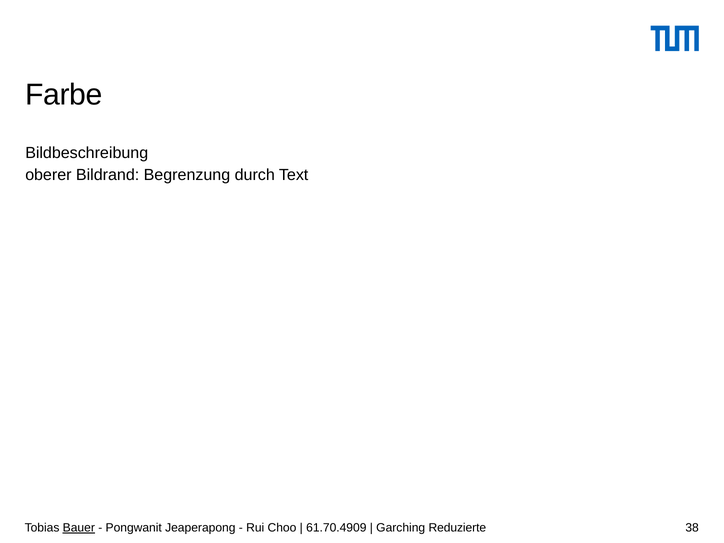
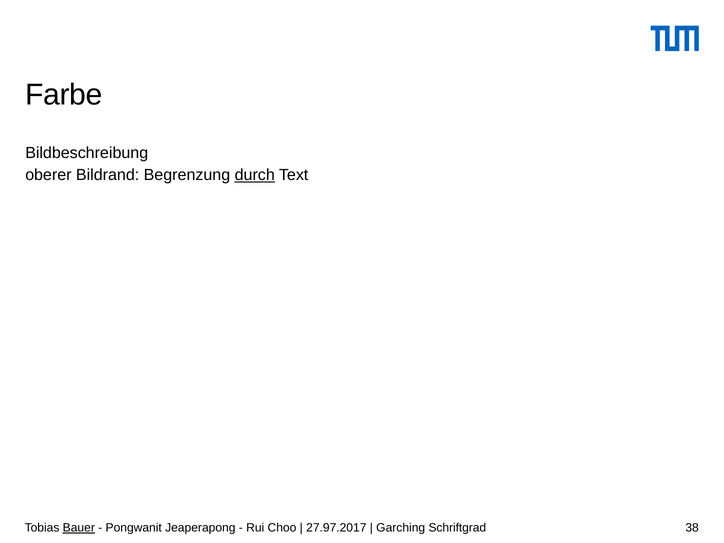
durch underline: none -> present (255, 175)
61.70.4909: 61.70.4909 -> 27.97.2017 (336, 528)
Reduzierte: Reduzierte -> Schriftgrad (457, 528)
